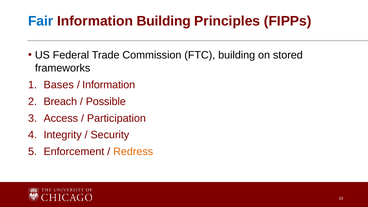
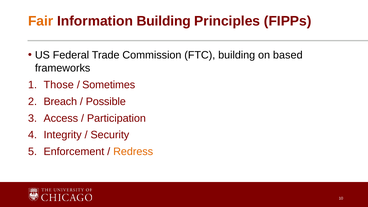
Fair colour: blue -> orange (41, 21)
stored: stored -> based (288, 55)
Bases: Bases -> Those (59, 85)
Information: Information -> Sometimes (109, 85)
